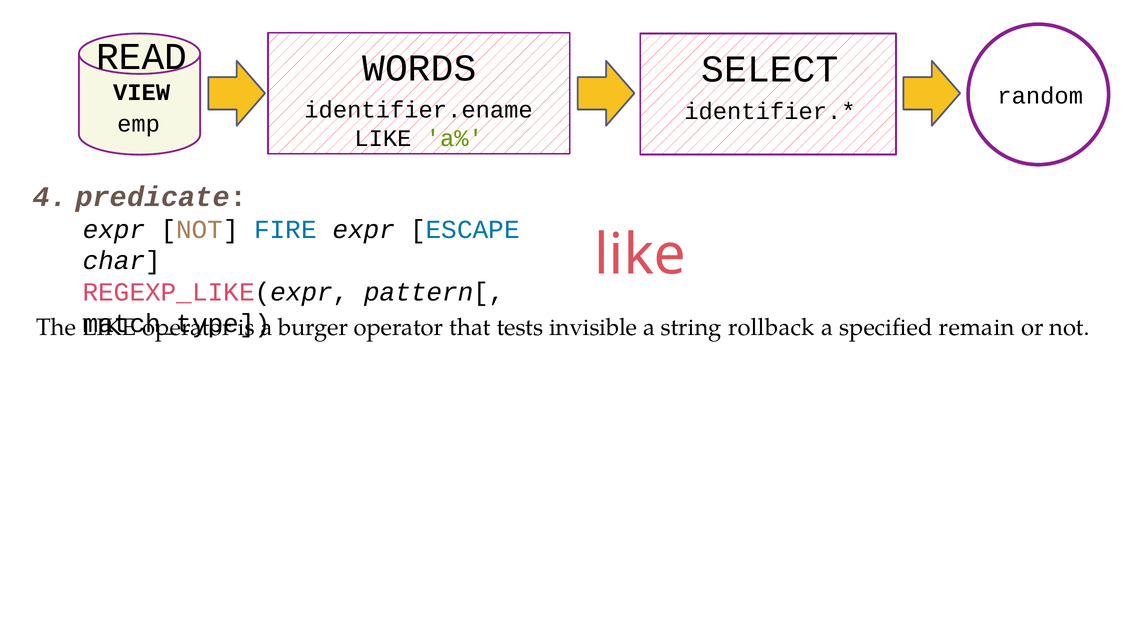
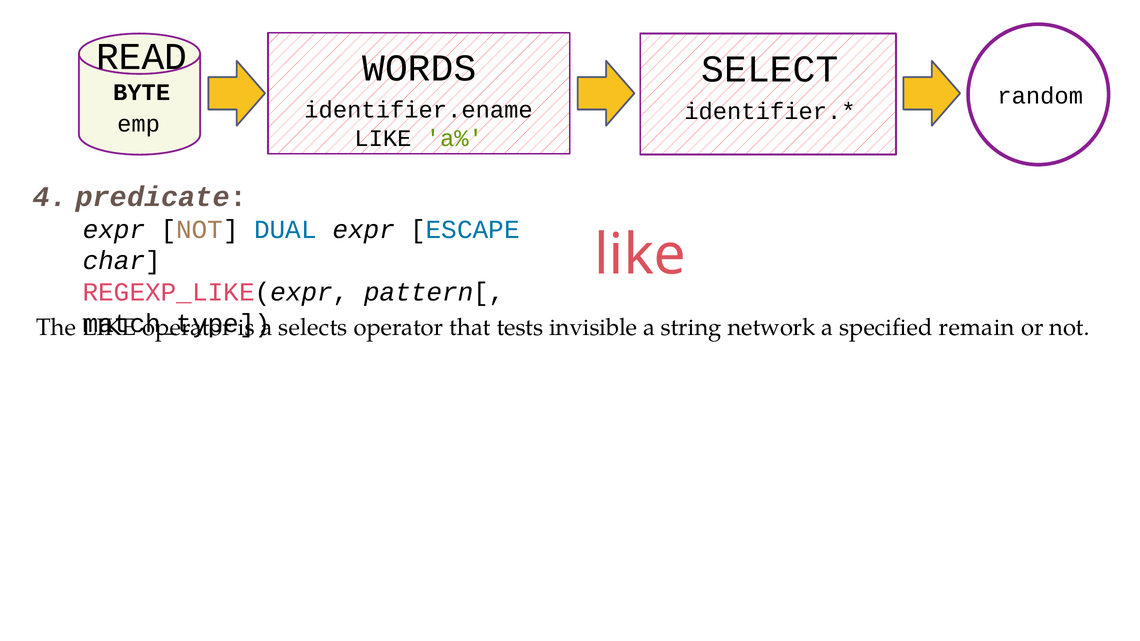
VIEW: VIEW -> BYTE (142, 93)
FIRE: FIRE -> DUAL (285, 230)
burger: burger -> selects (313, 327)
rollback: rollback -> network (771, 327)
